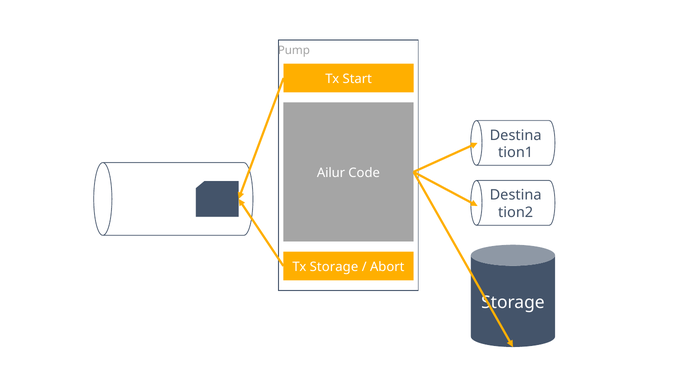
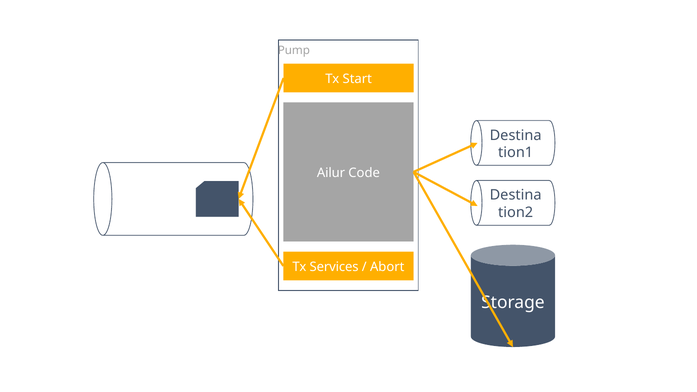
Tx Storage: Storage -> Services (334, 267)
